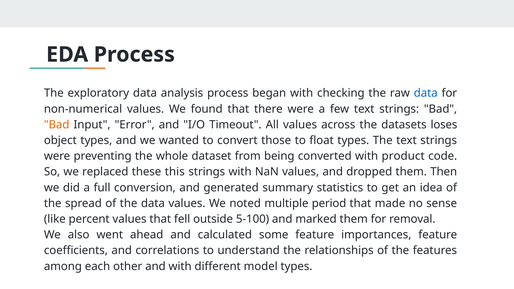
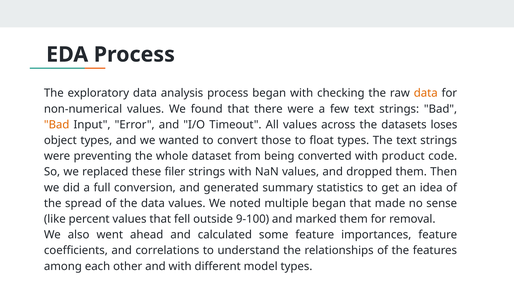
data colour: blue -> orange (426, 93)
this: this -> filer (175, 172)
multiple period: period -> began (329, 203)
5-100: 5-100 -> 9-100 (253, 219)
